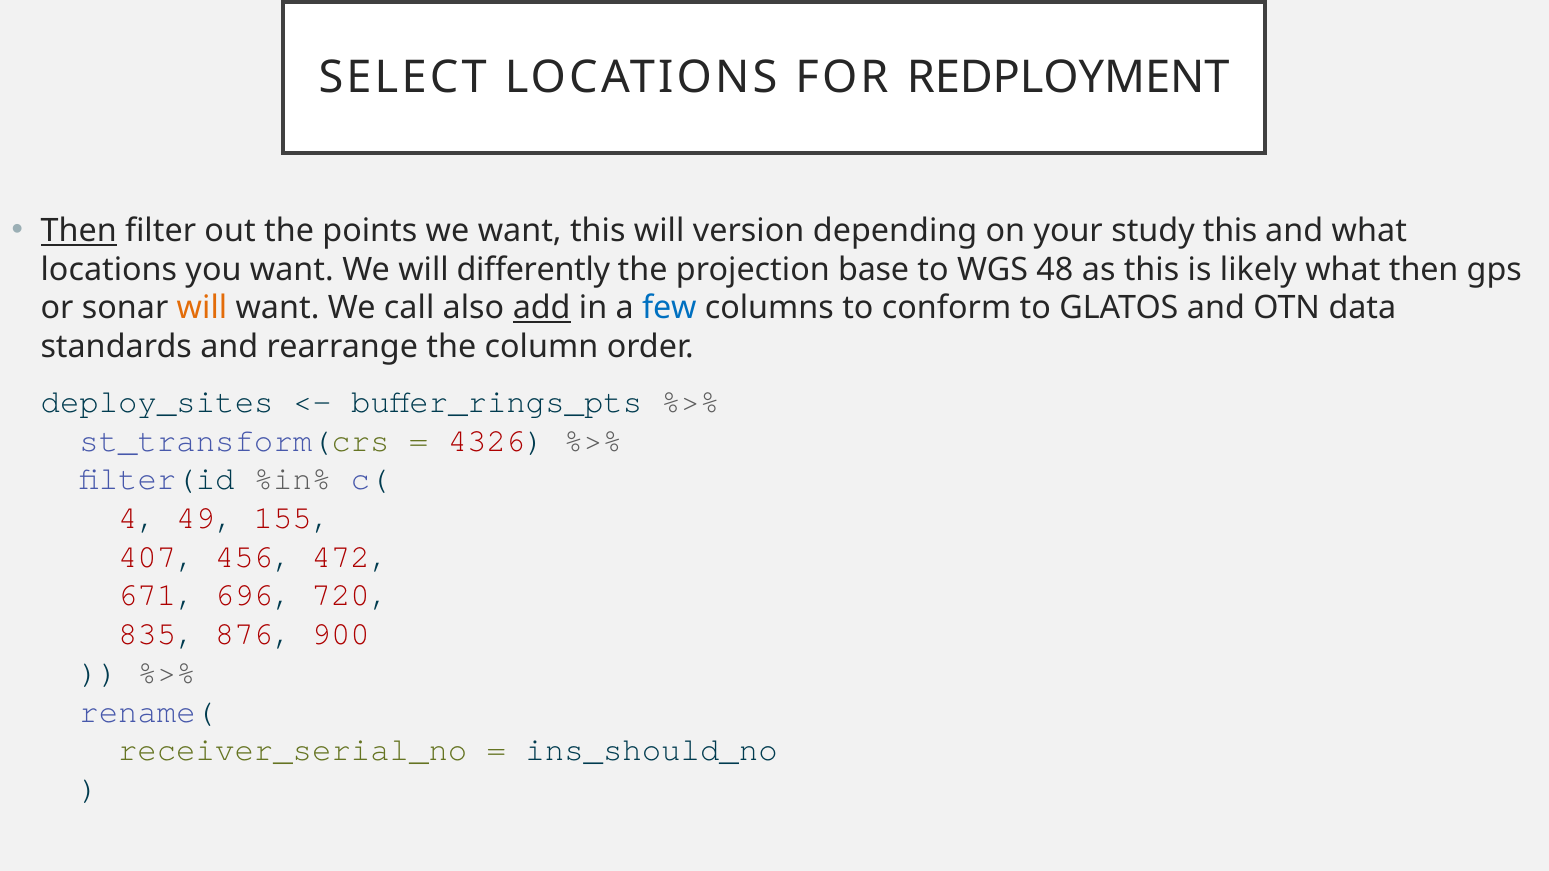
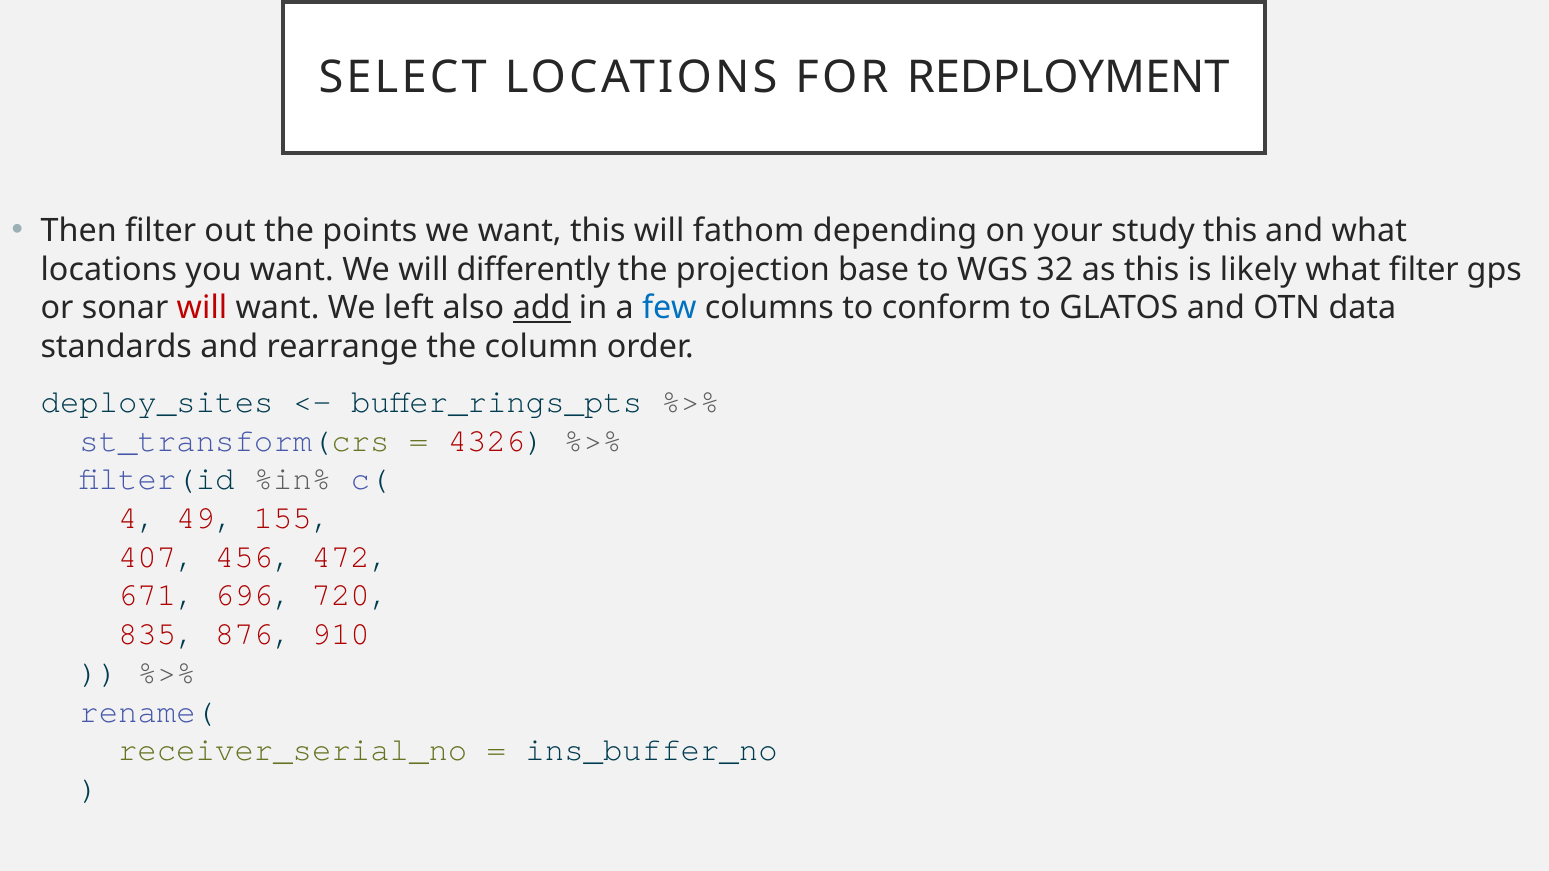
Then underline: present -> none (79, 231)
version: version -> fathom (749, 231)
48: 48 -> 32 (1055, 269)
what then: then -> filter (1424, 269)
will colour: orange -> red (202, 308)
call: call -> left (409, 308)
900: 900 -> 910 (341, 634)
ins_should_no: ins_should_no -> ins_buffer_no (652, 750)
